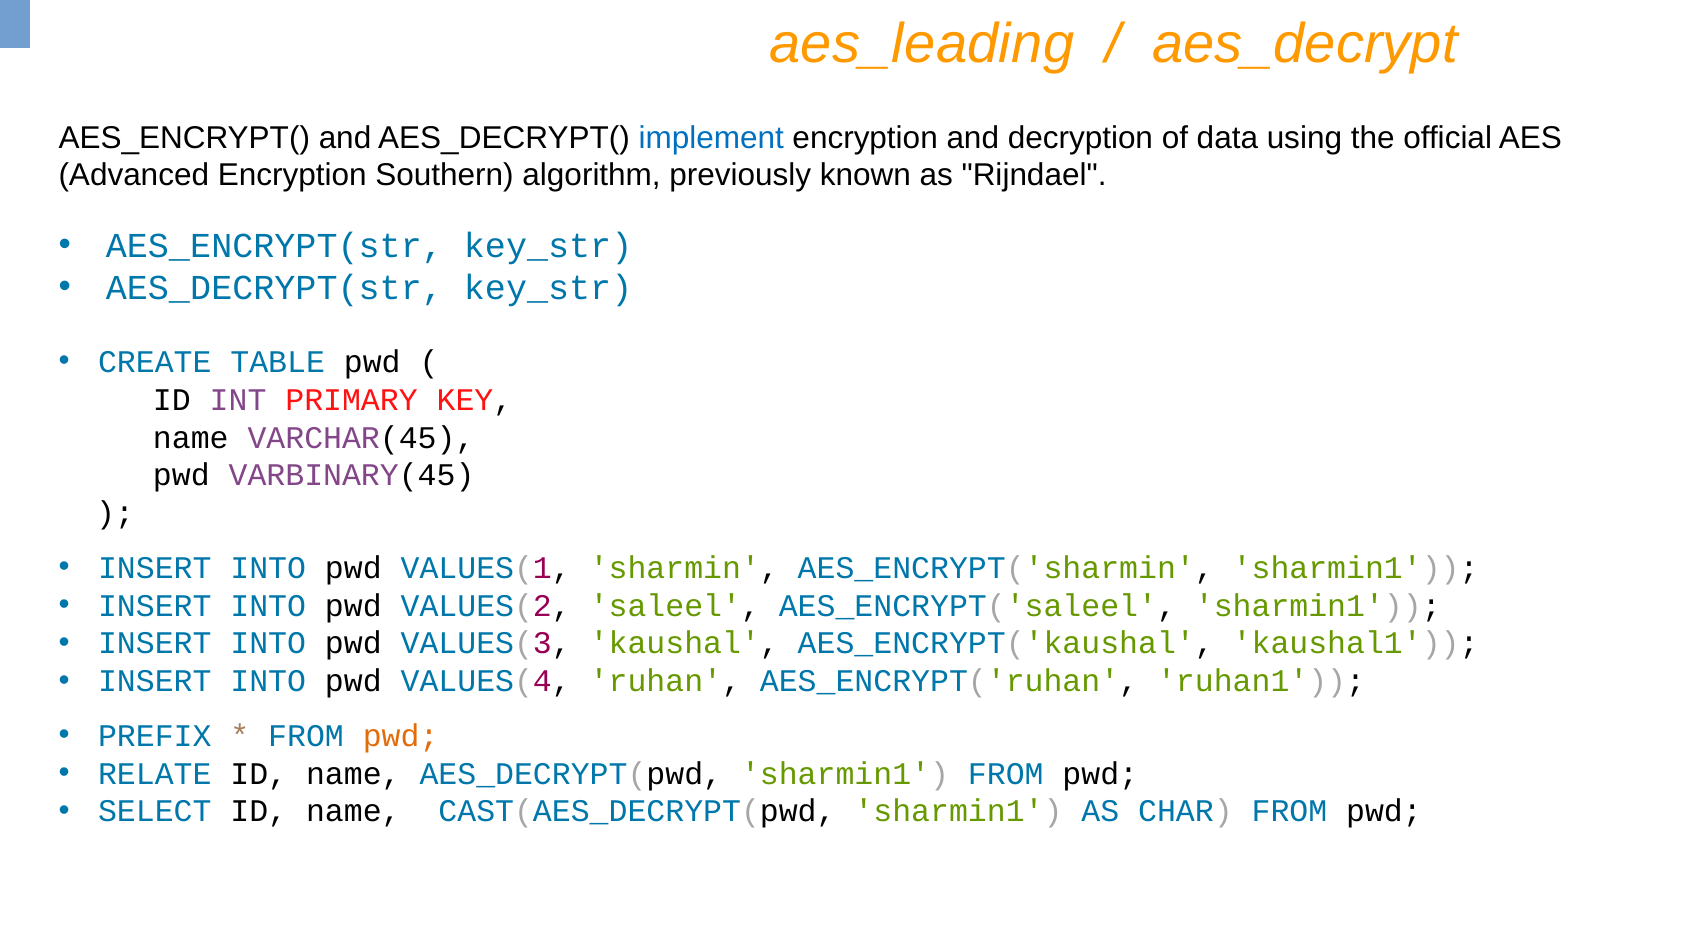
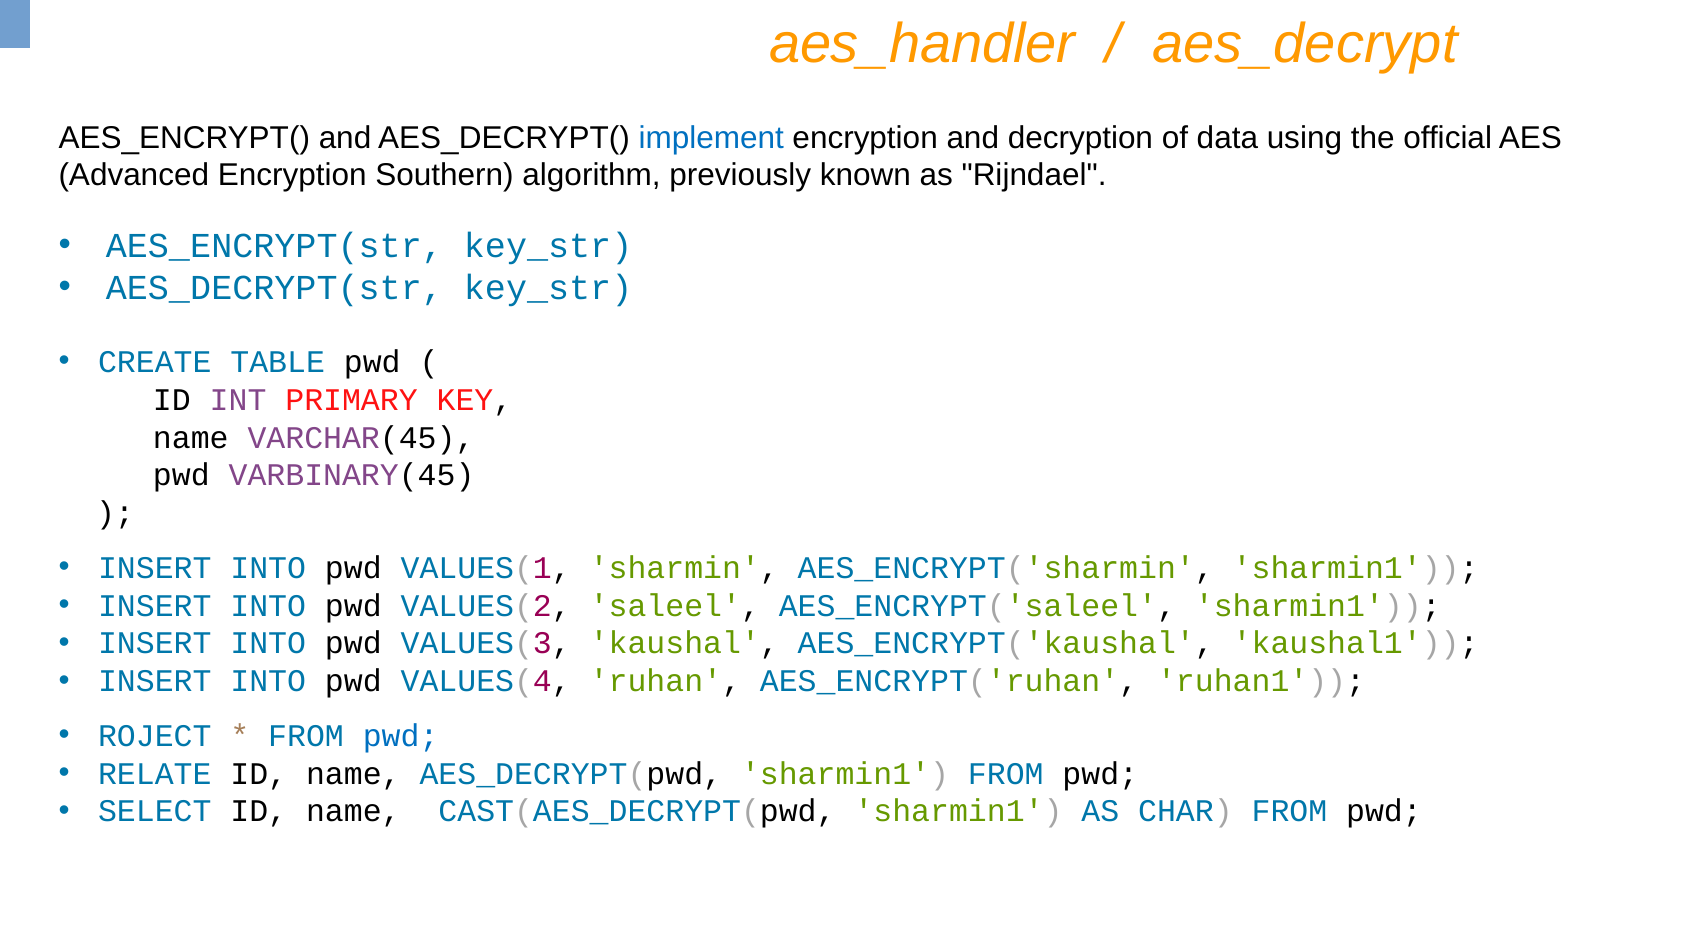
aes_leading: aes_leading -> aes_handler (922, 44)
PREFIX: PREFIX -> ROJECT (155, 736)
pwd colour: orange -> blue (401, 736)
